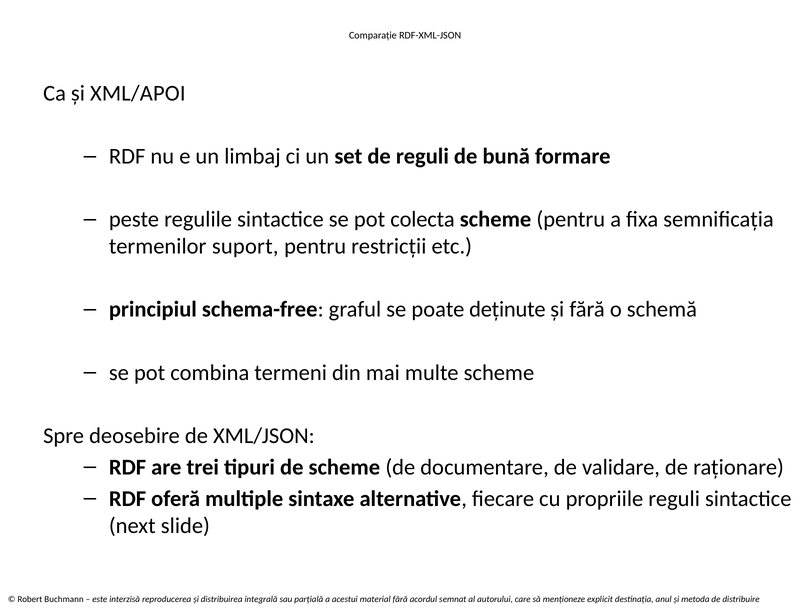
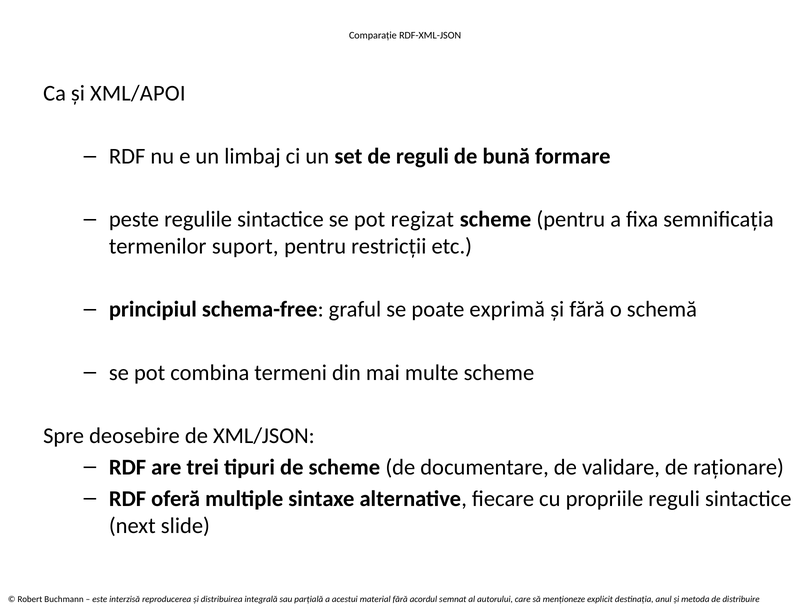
colecta: colecta -> regizat (422, 219)
deținute: deținute -> exprimă (507, 309)
